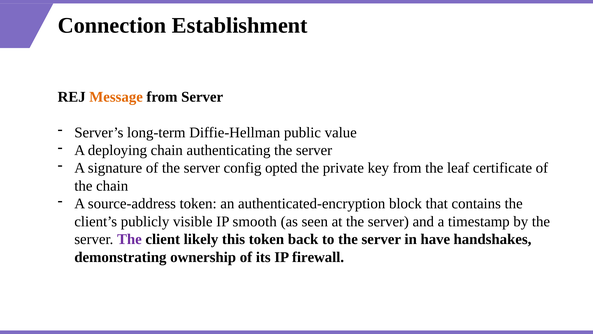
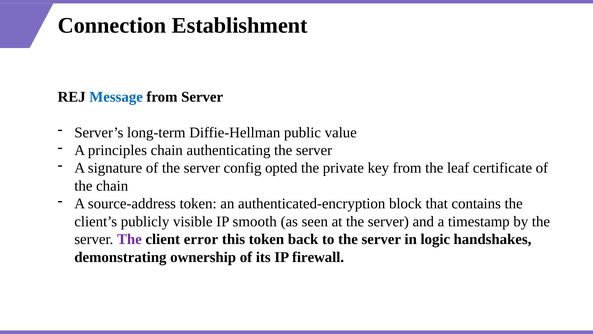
Message colour: orange -> blue (116, 97)
deploying: deploying -> principles (117, 150)
likely: likely -> error (201, 239)
have: have -> logic (435, 239)
